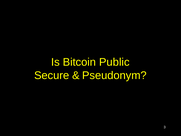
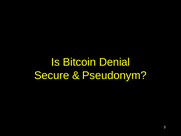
Public: Public -> Denial (114, 62)
